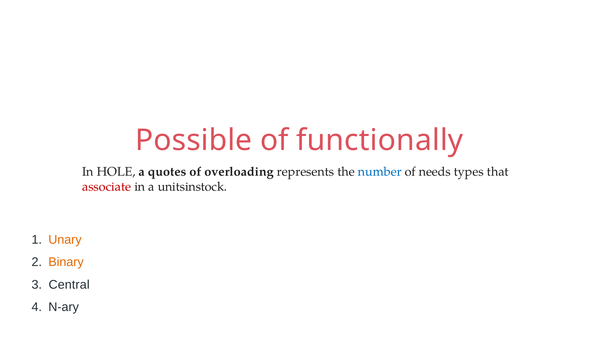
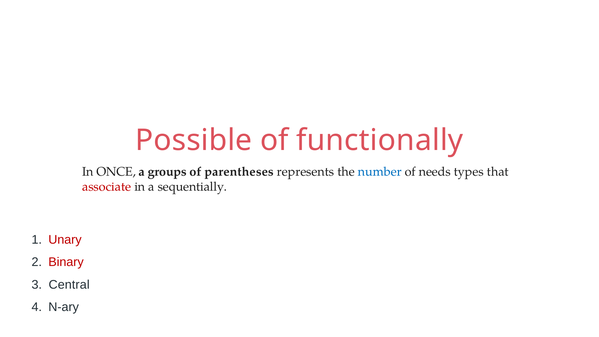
HOLE: HOLE -> ONCE (116, 172)
quotes: quotes -> groups (167, 172)
overloading: overloading -> parentheses (239, 172)
unitsinstock: unitsinstock -> sequentially (192, 187)
Unary colour: orange -> red (65, 240)
Binary colour: orange -> red (66, 262)
